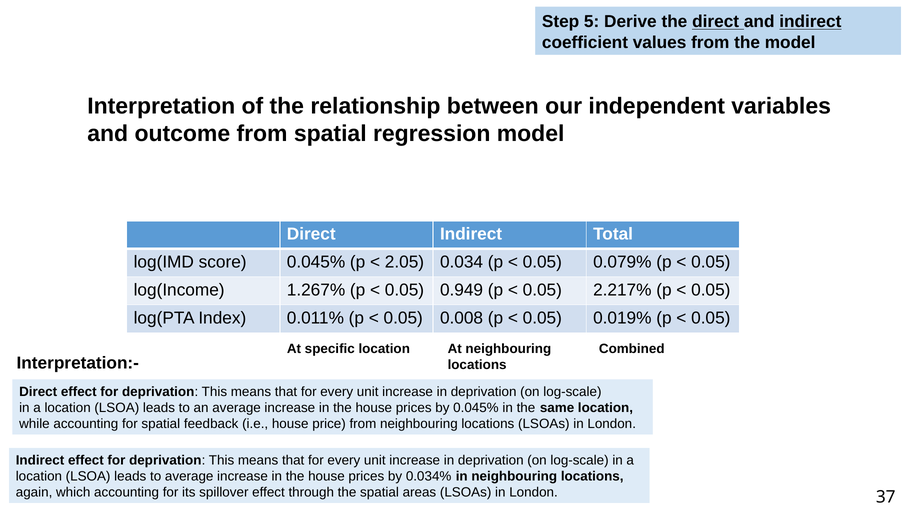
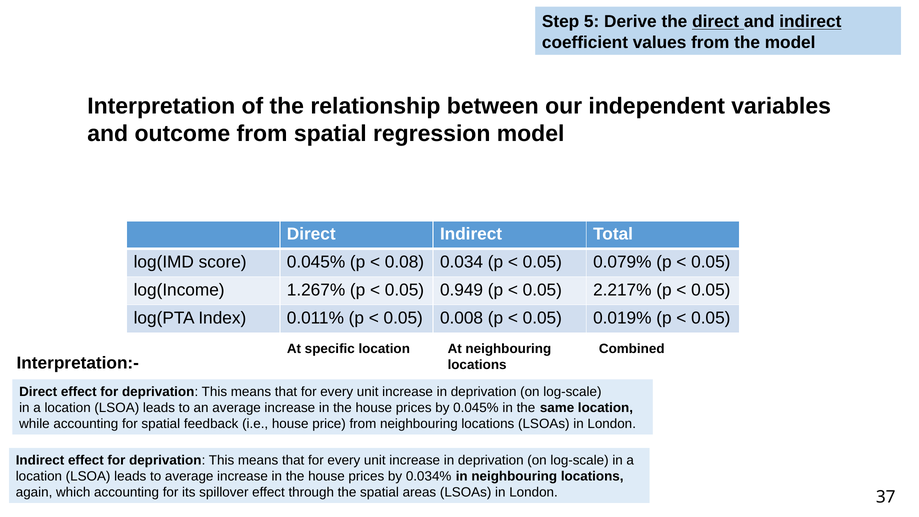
2.05: 2.05 -> 0.08 (404, 262)
